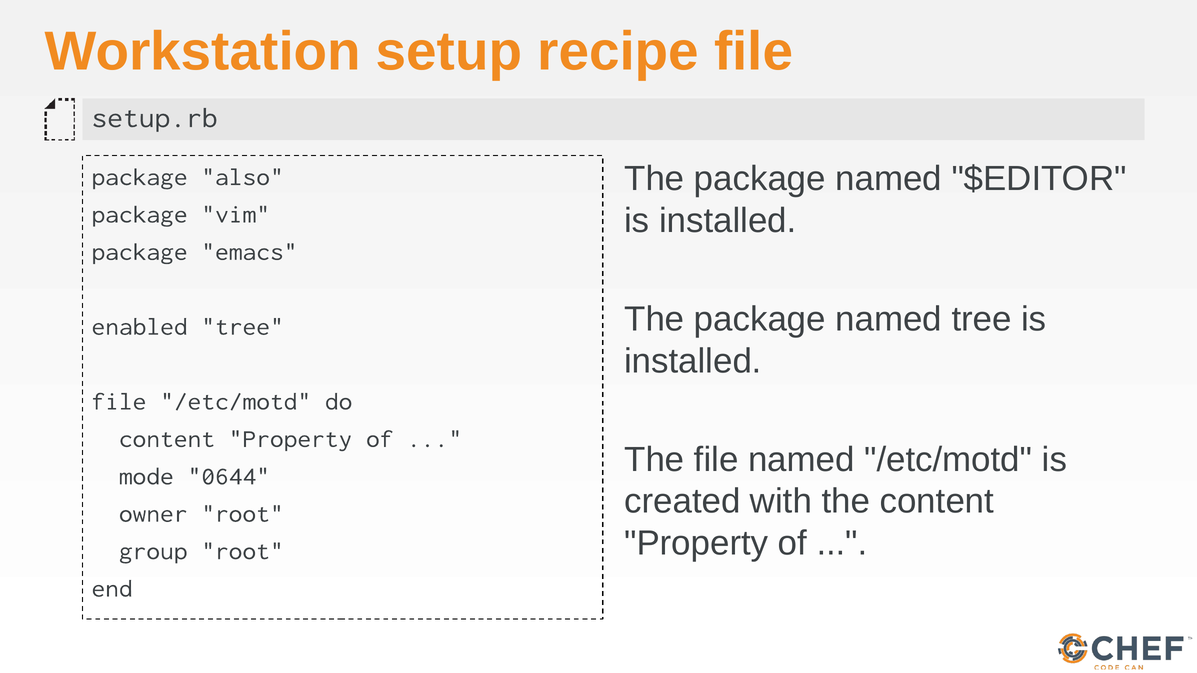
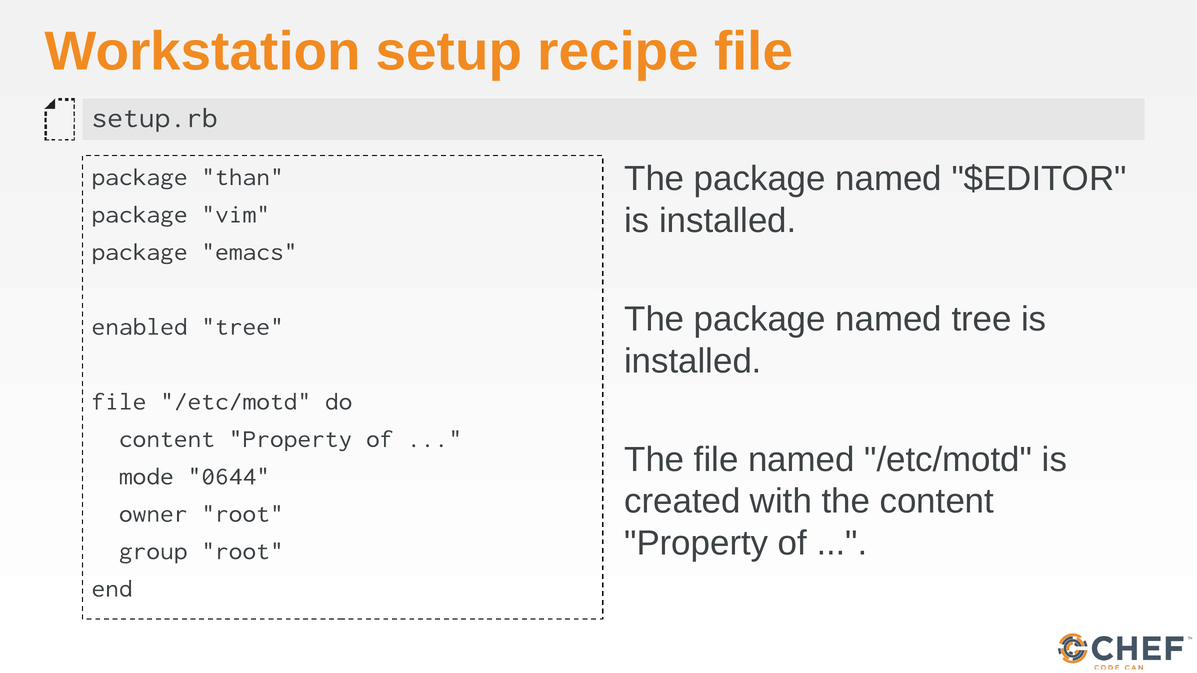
also: also -> than (243, 177)
